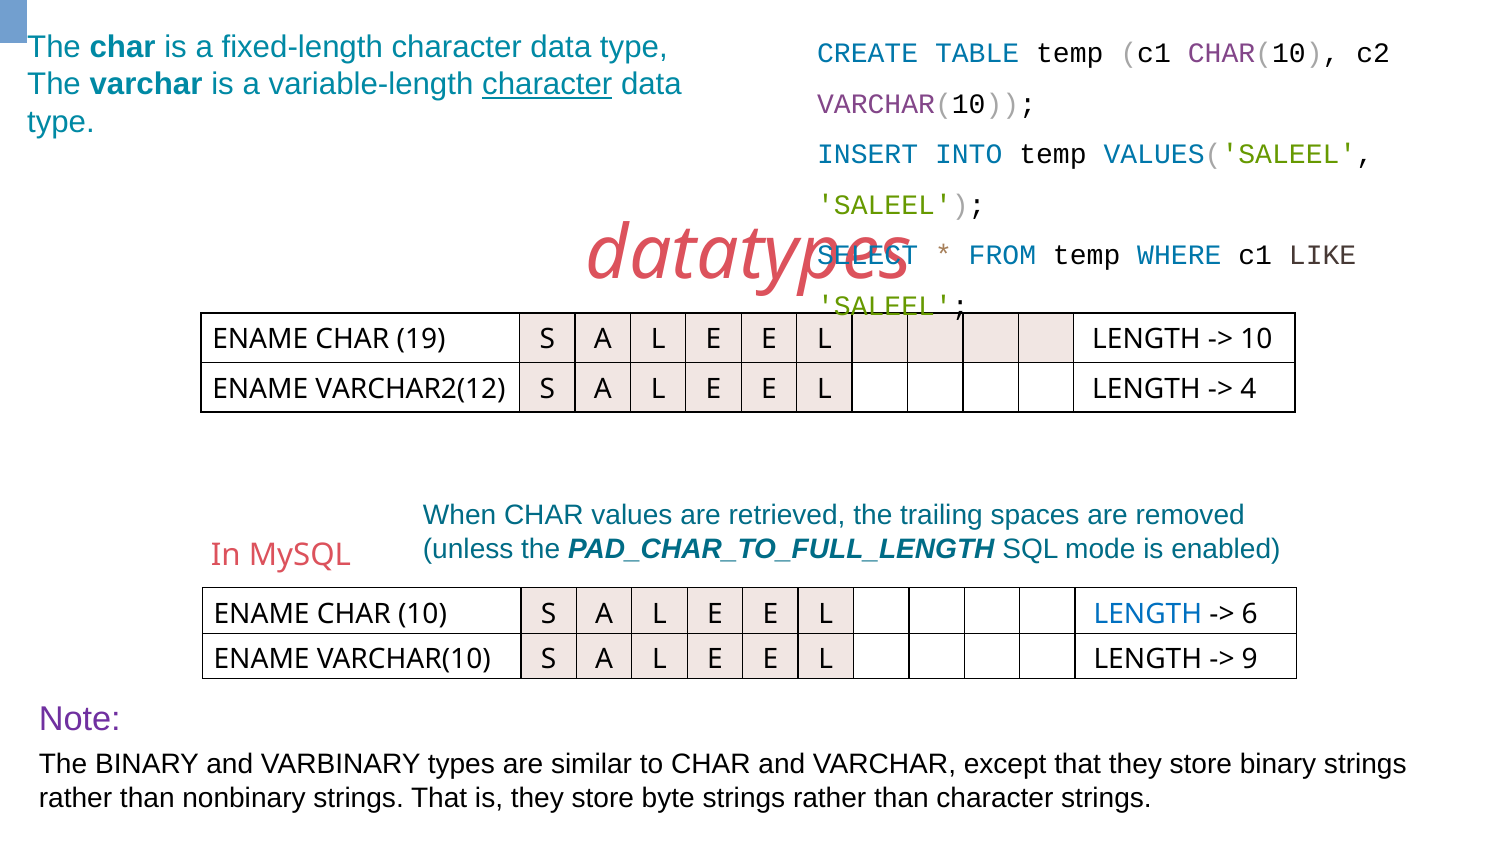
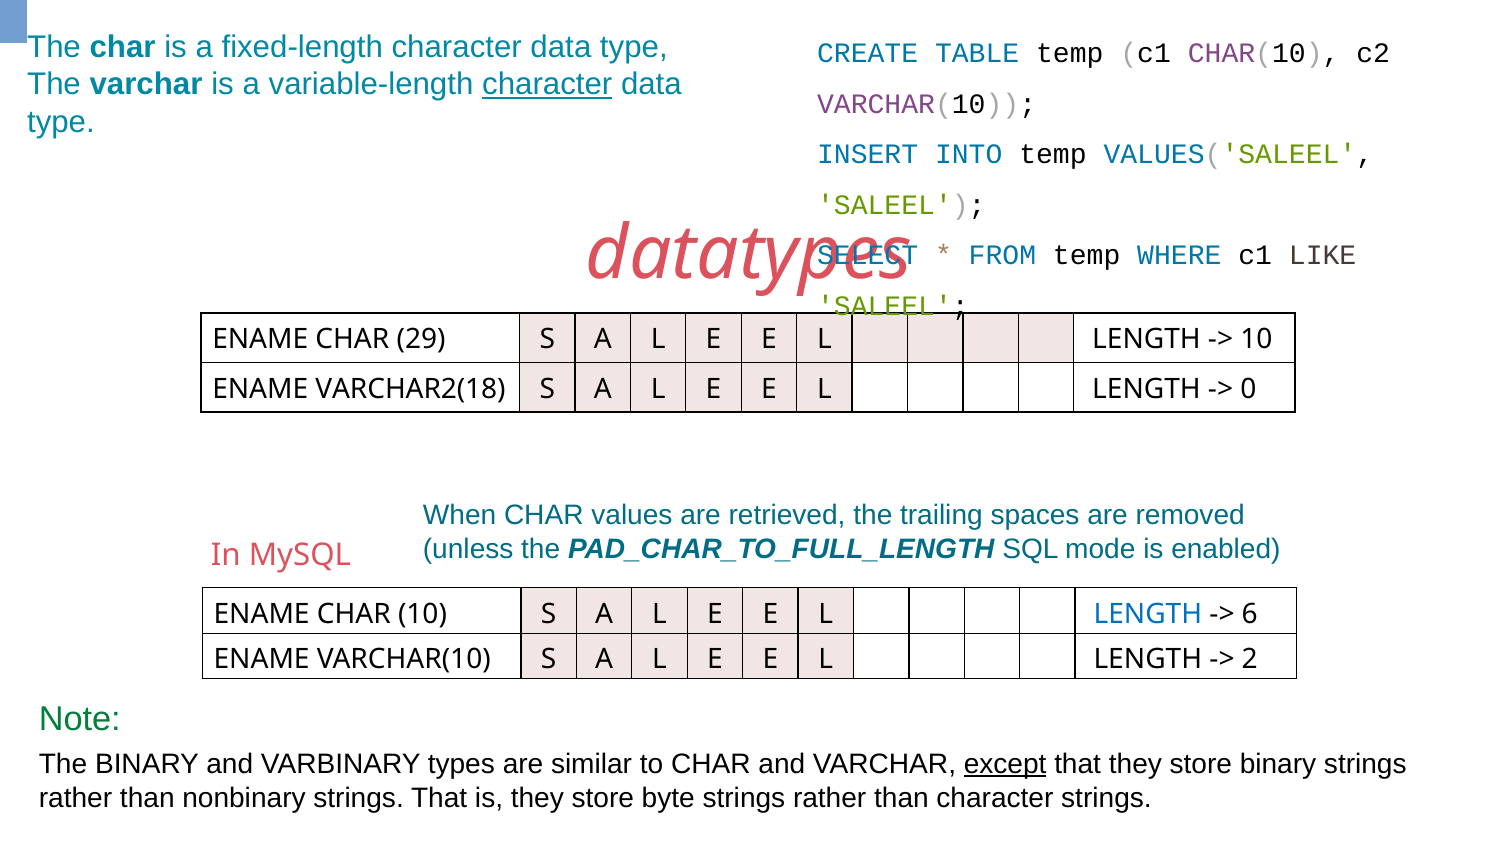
19: 19 -> 29 (421, 339)
VARCHAR2(12: VARCHAR2(12 -> VARCHAR2(18 (410, 389)
4: 4 -> 0 (1248, 389)
9: 9 -> 2 (1250, 659)
Note colour: purple -> green (80, 719)
except underline: none -> present (1005, 764)
